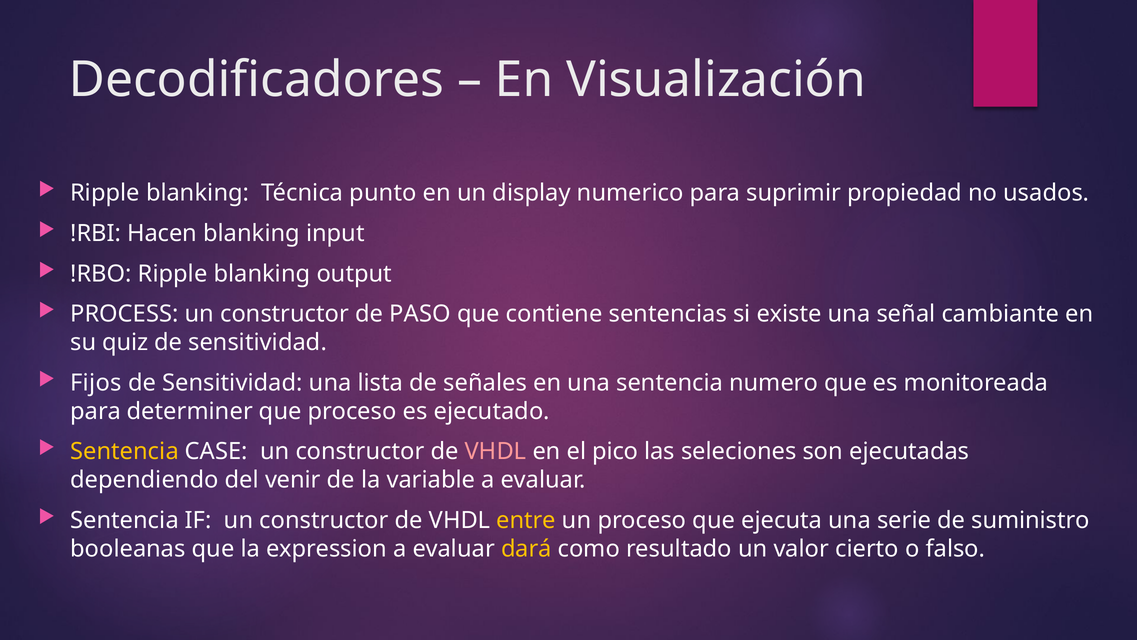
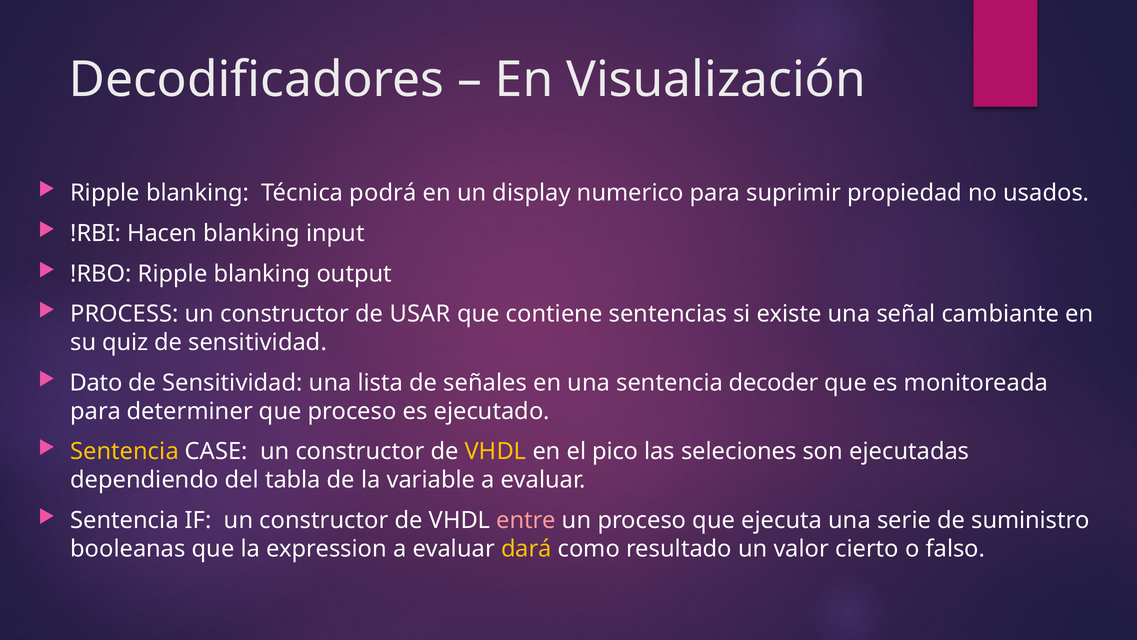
punto: punto -> podrá (383, 193)
PASO: PASO -> USAR (420, 314)
Fijos: Fijos -> Dato (96, 383)
numero: numero -> decoder (774, 383)
VHDL colour: pink -> yellow (496, 451)
venir: venir -> tabla (293, 480)
entre colour: yellow -> pink (526, 520)
